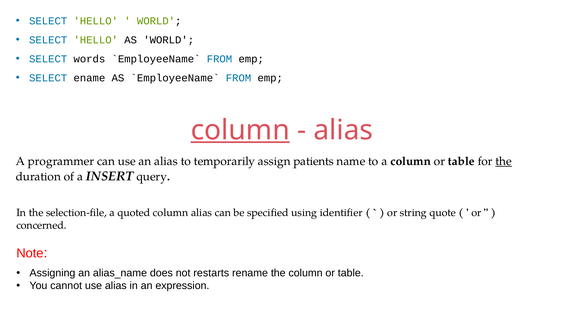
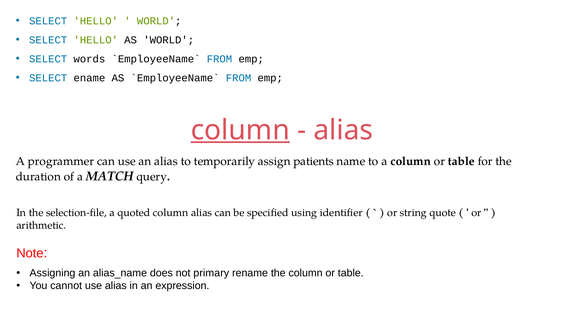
the underline: present -> none (504, 162)
INSERT: INSERT -> MATCH (110, 176)
concerned: concerned -> arithmetic (41, 225)
restarts: restarts -> primary (211, 273)
